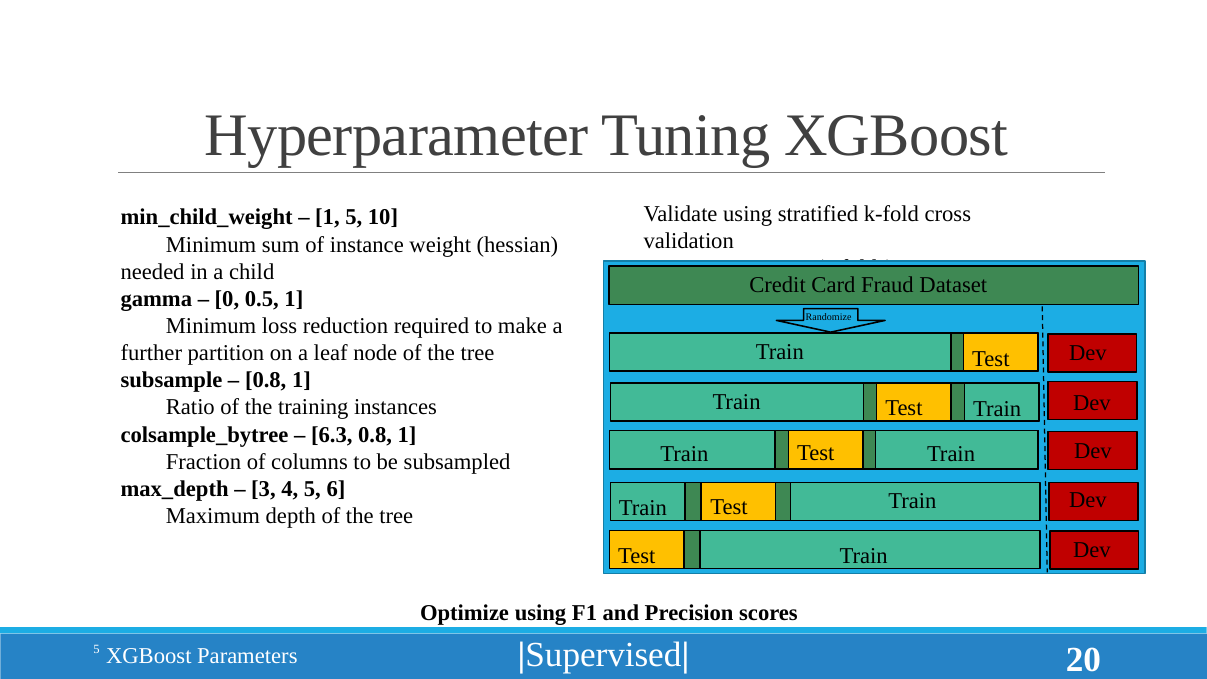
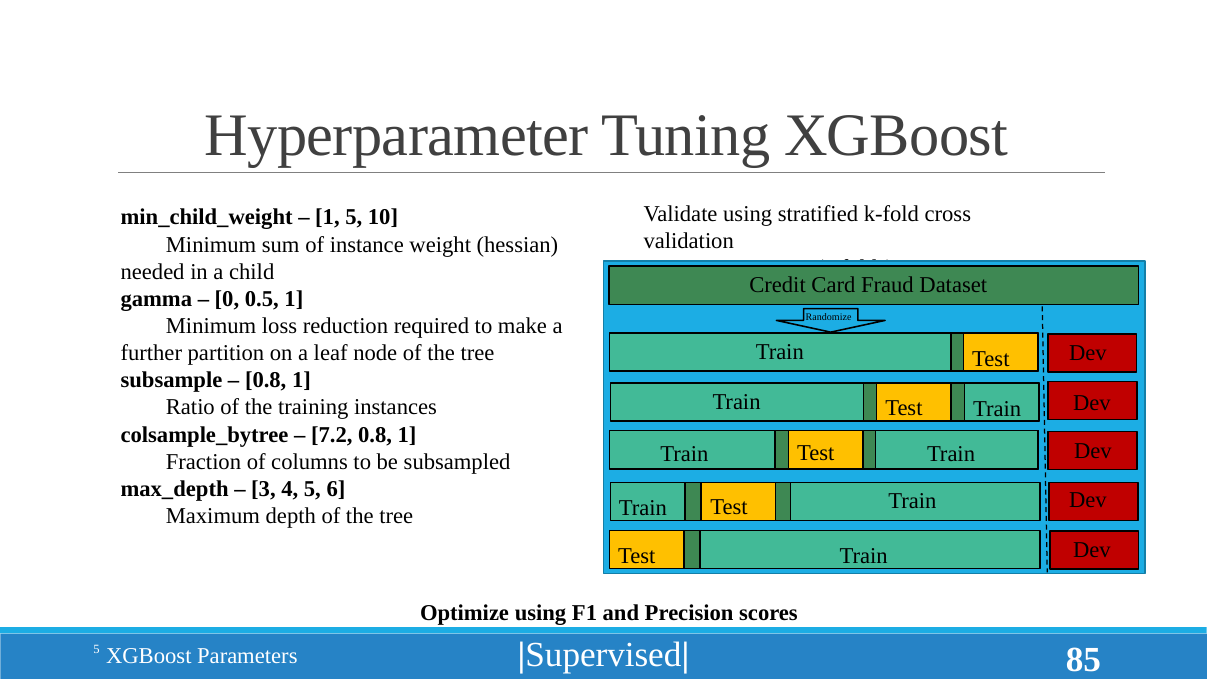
6.3: 6.3 -> 7.2 (332, 435)
20: 20 -> 85 (1083, 660)
